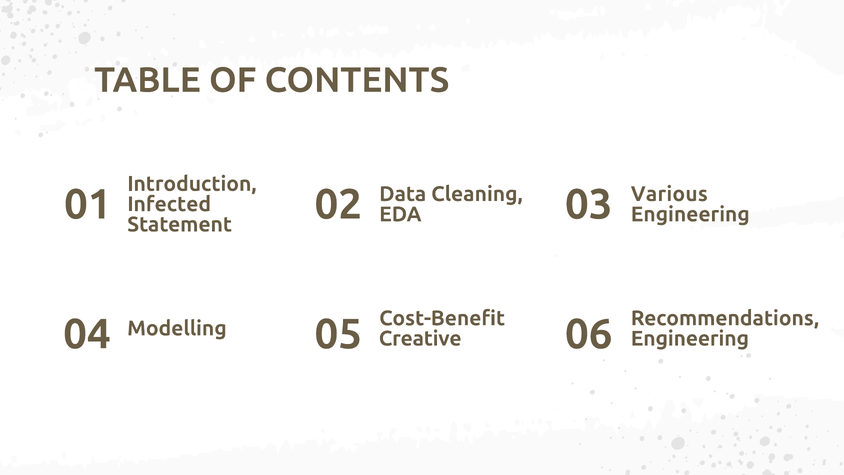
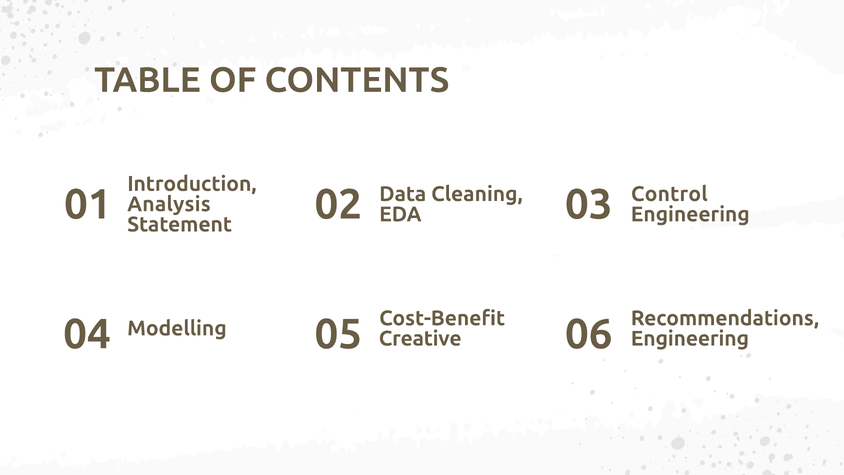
Various: Various -> Control (669, 194)
Infected: Infected -> Analysis (169, 204)
